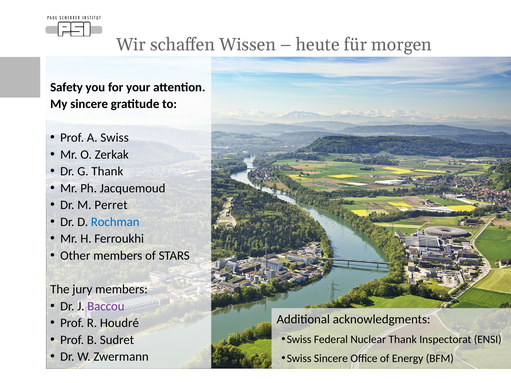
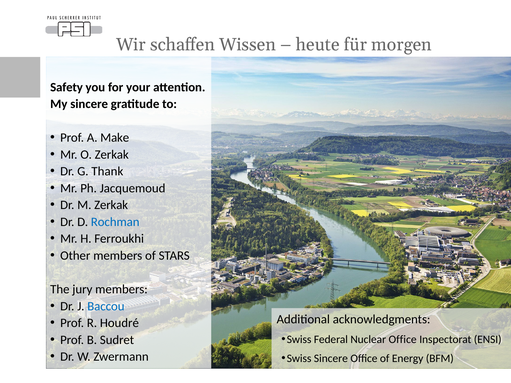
A Swiss: Swiss -> Make (115, 138)
M Perret: Perret -> Zerkak (111, 205)
Baccou colour: purple -> blue (106, 306)
Nuclear Thank: Thank -> Office (403, 339)
